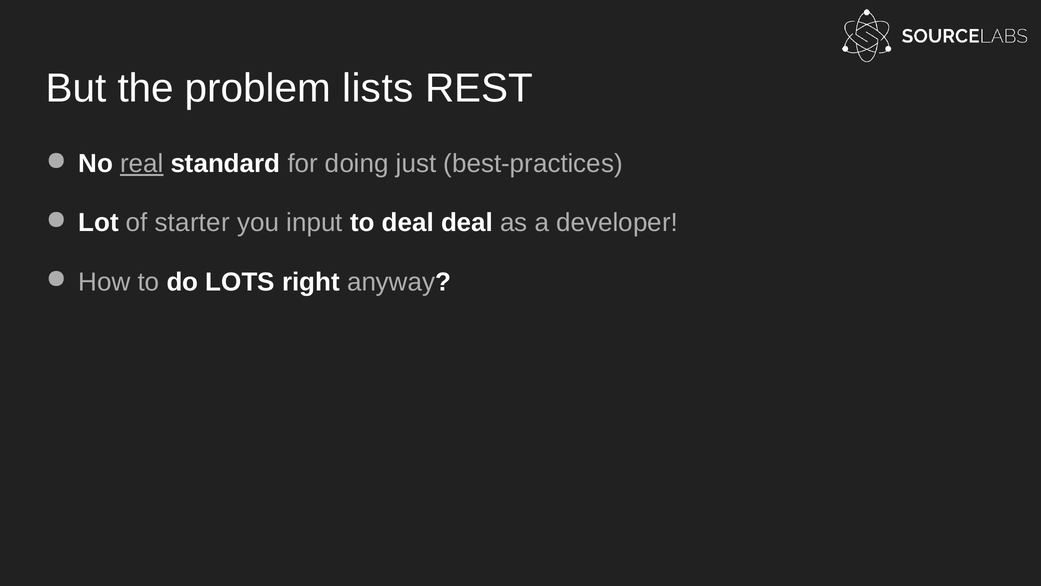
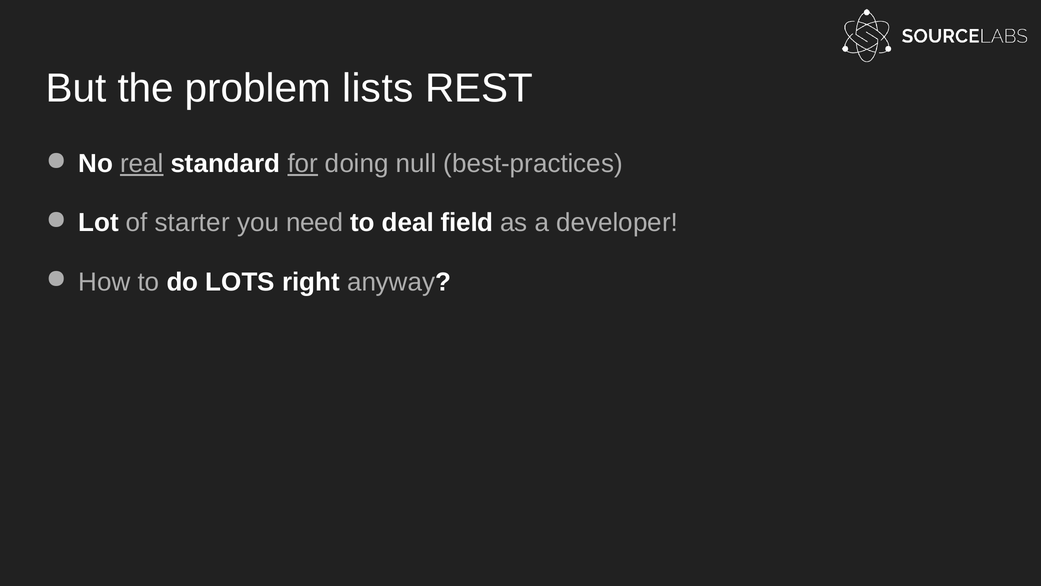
for underline: none -> present (303, 164)
just: just -> null (416, 164)
input: input -> need (315, 223)
deal deal: deal -> field (467, 223)
